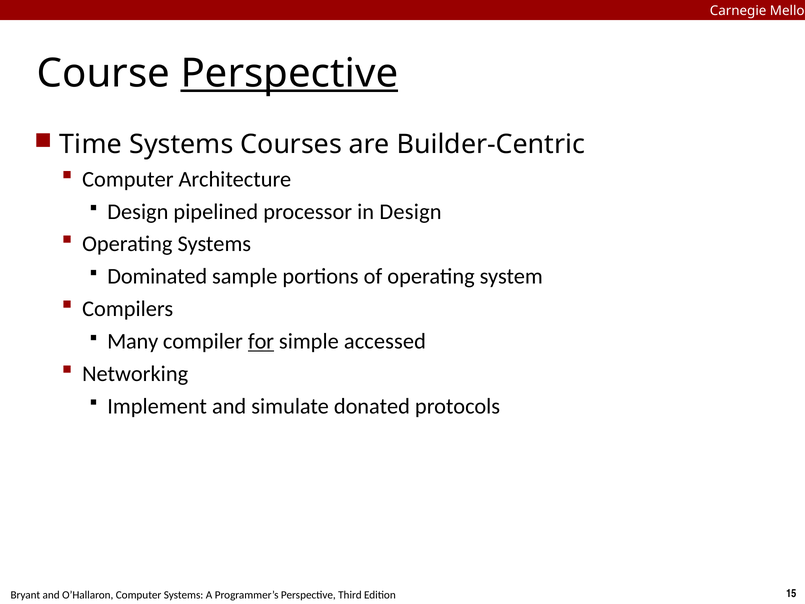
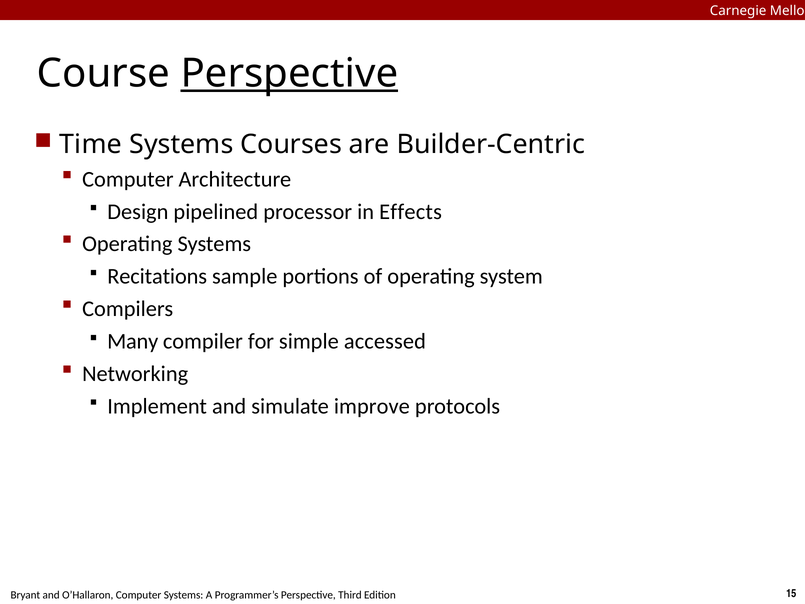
in Design: Design -> Effects (411, 212)
Dominated: Dominated -> Recitations (157, 276)
for underline: present -> none (261, 341)
donated: donated -> improve (372, 406)
